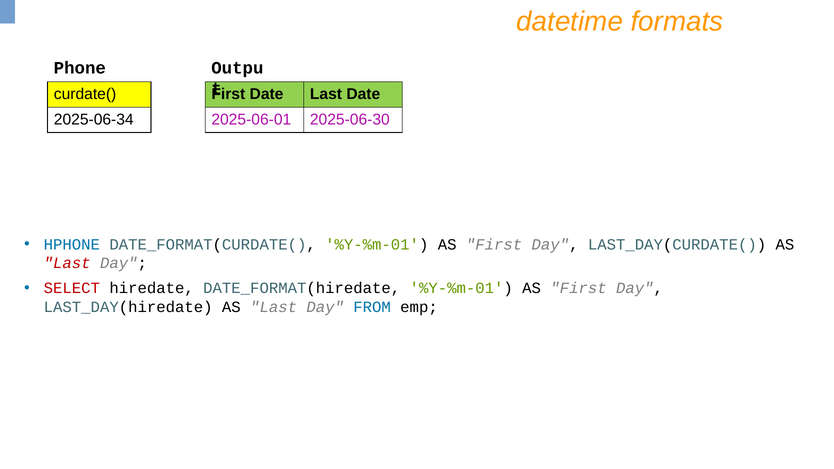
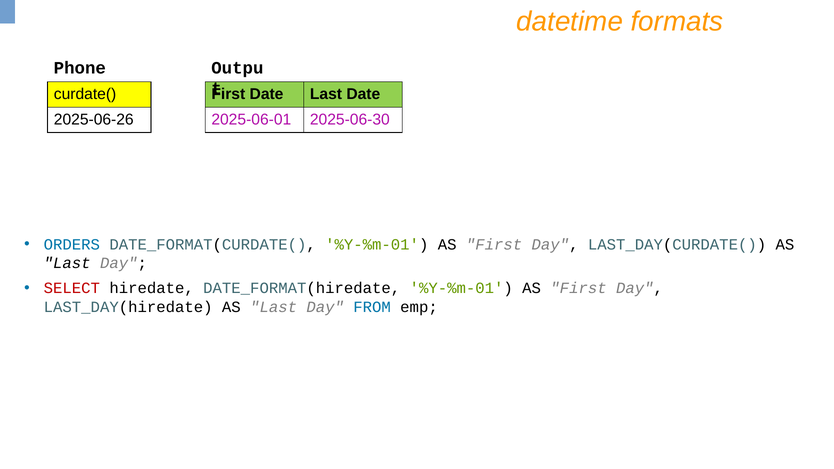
2025-06-34: 2025-06-34 -> 2025-06-26 (94, 119)
HPHONE: HPHONE -> ORDERS (72, 244)
Last colour: red -> black (67, 263)
